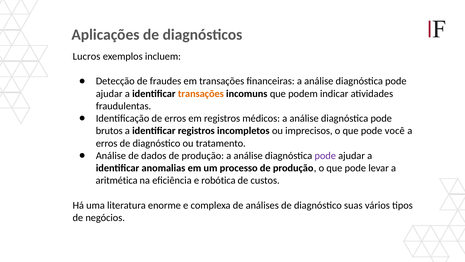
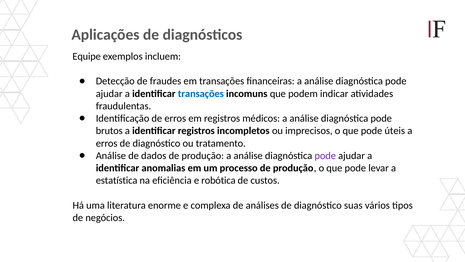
Lucros: Lucros -> Equipe (87, 56)
transações colour: orange -> blue (201, 93)
você: você -> úteis (395, 131)
aritmética: aritmética -> estatística (117, 180)
